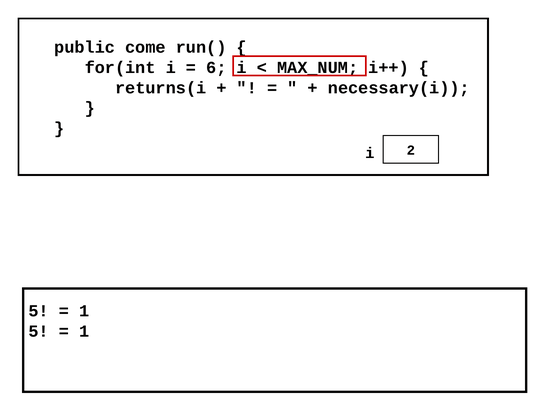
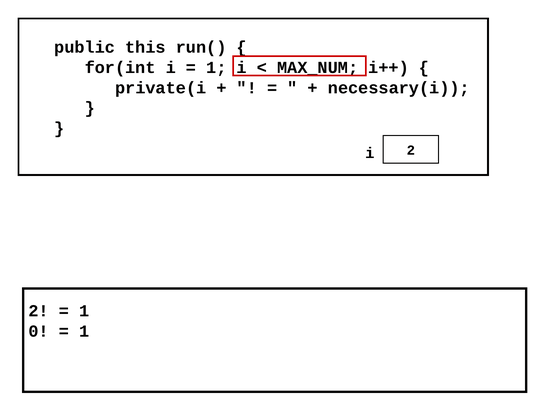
come: come -> this (145, 47)
6: 6 -> 1 (216, 68)
returns(i: returns(i -> private(i (161, 88)
5: 5 -> 2 (39, 311)
5: 5 -> 0 (39, 332)
